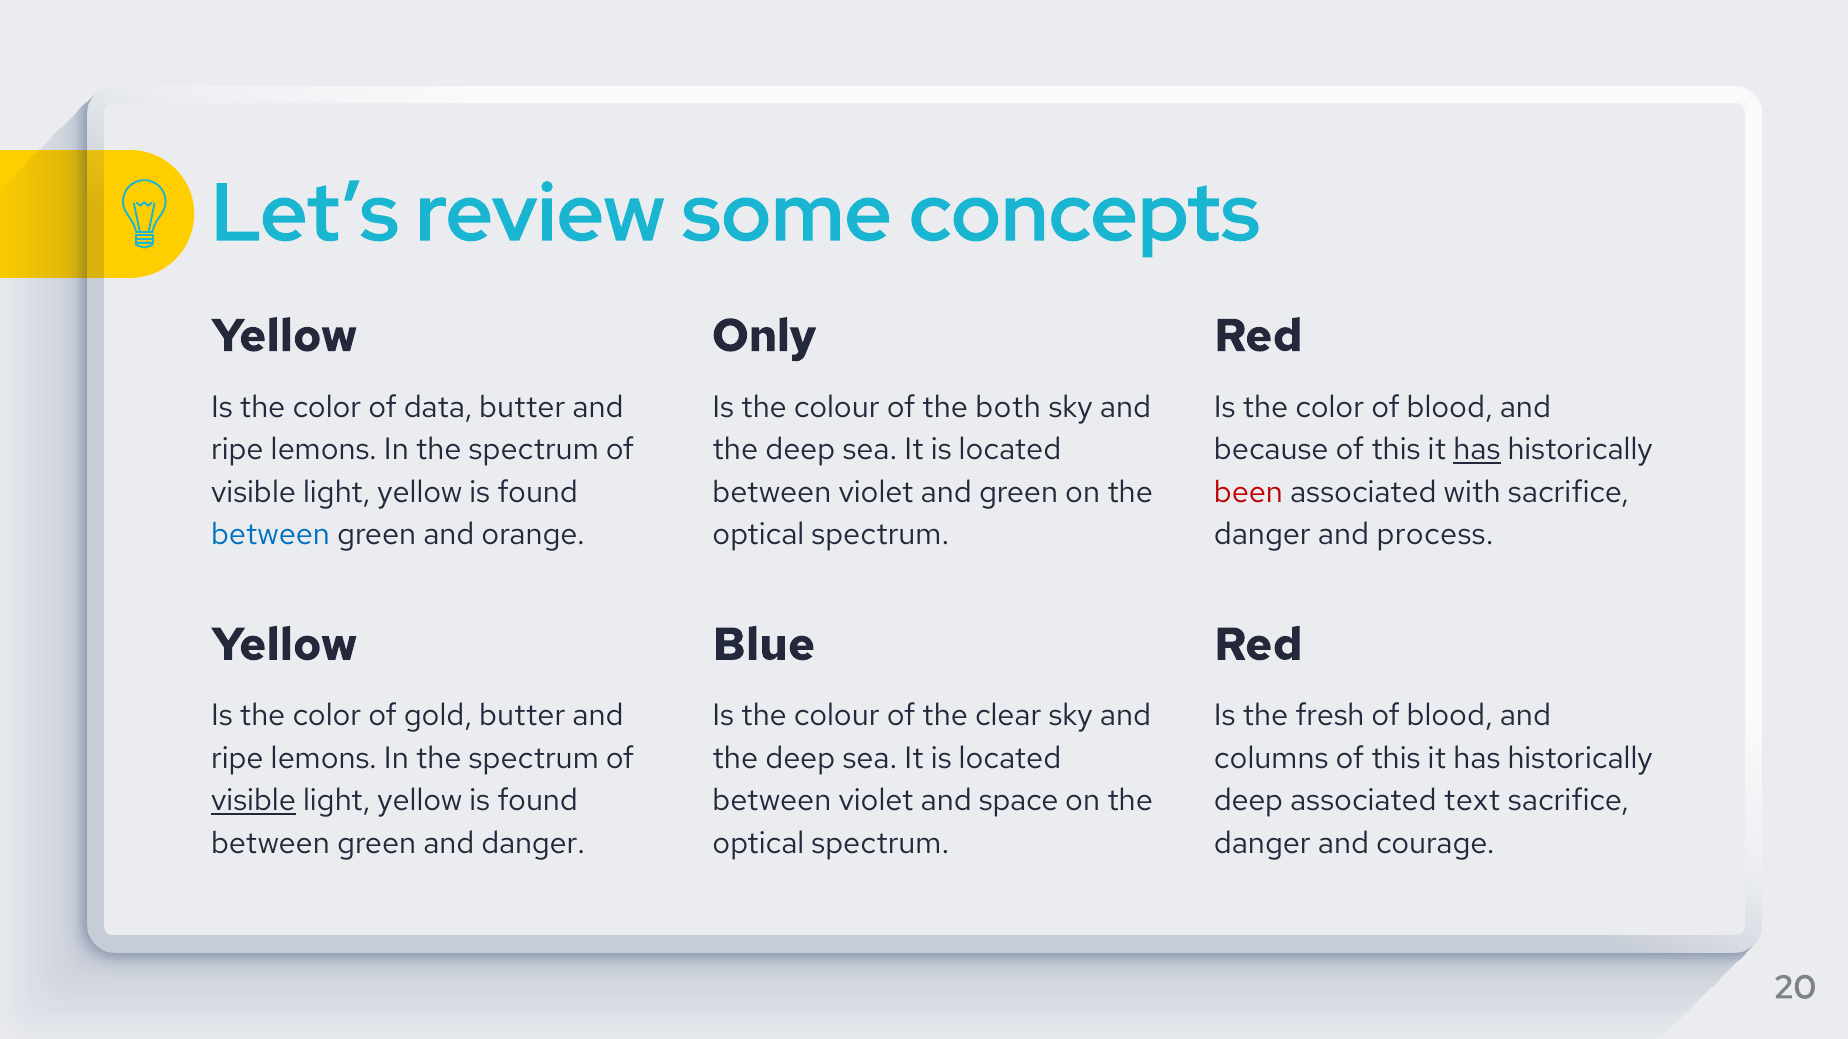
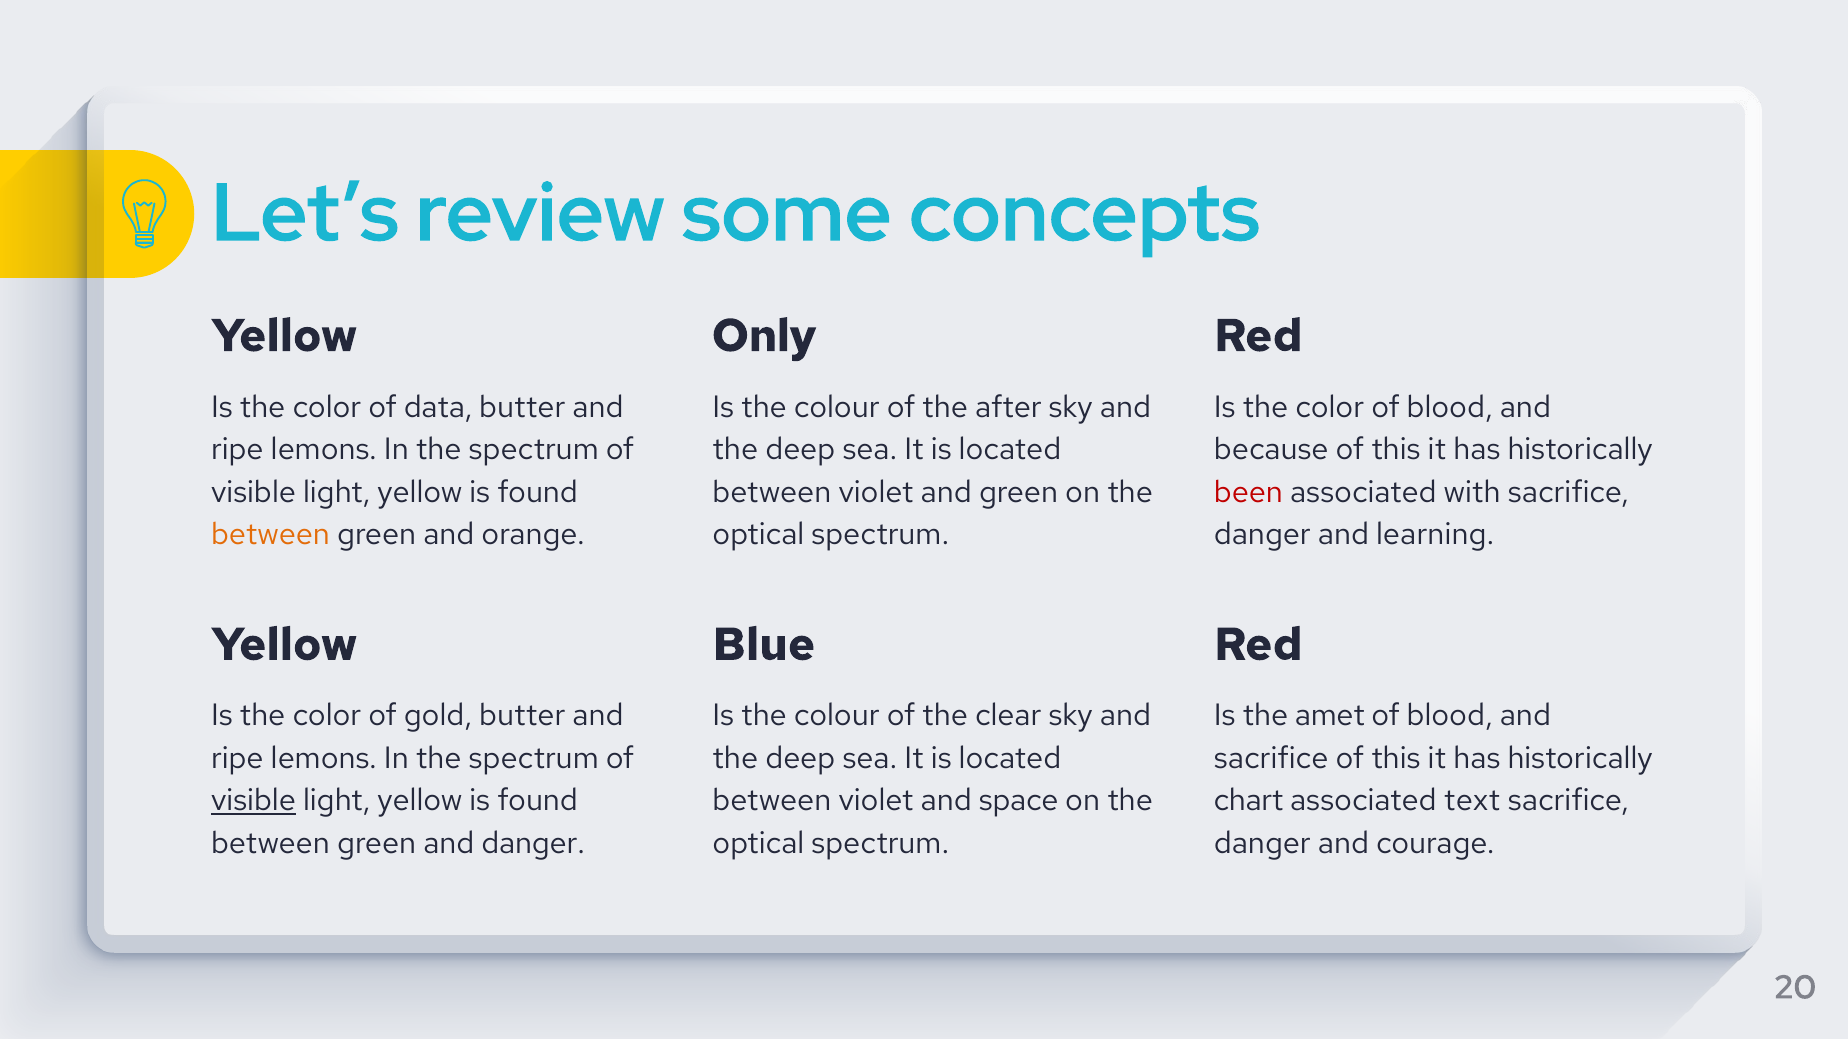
both: both -> after (1008, 407)
has underline: present -> none (1477, 450)
between colour: blue -> orange (271, 535)
process: process -> learning (1435, 535)
fresh: fresh -> amet (1330, 716)
columns: columns -> sacrifice (1271, 759)
deep: deep -> chart (1249, 801)
